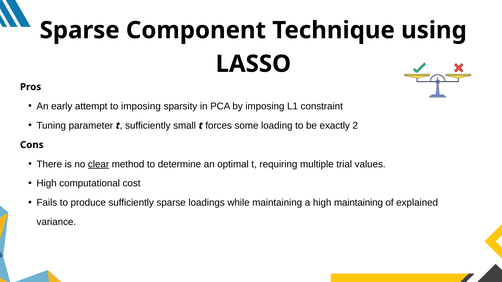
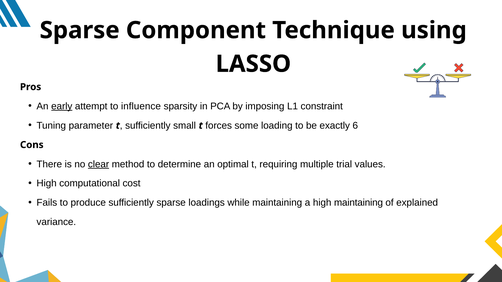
early underline: none -> present (62, 106)
to imposing: imposing -> influence (141, 106)
2: 2 -> 6 (355, 126)
